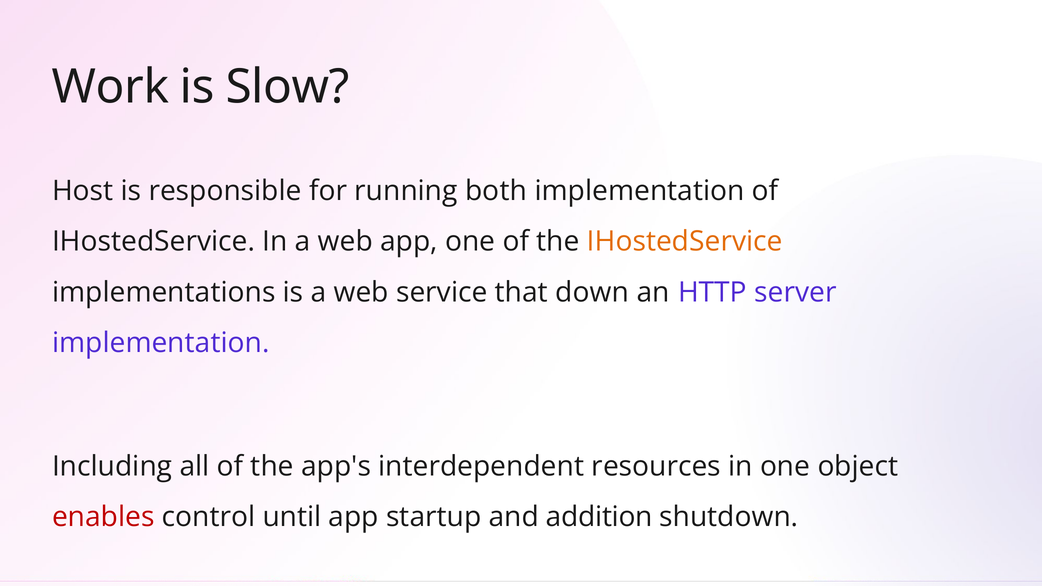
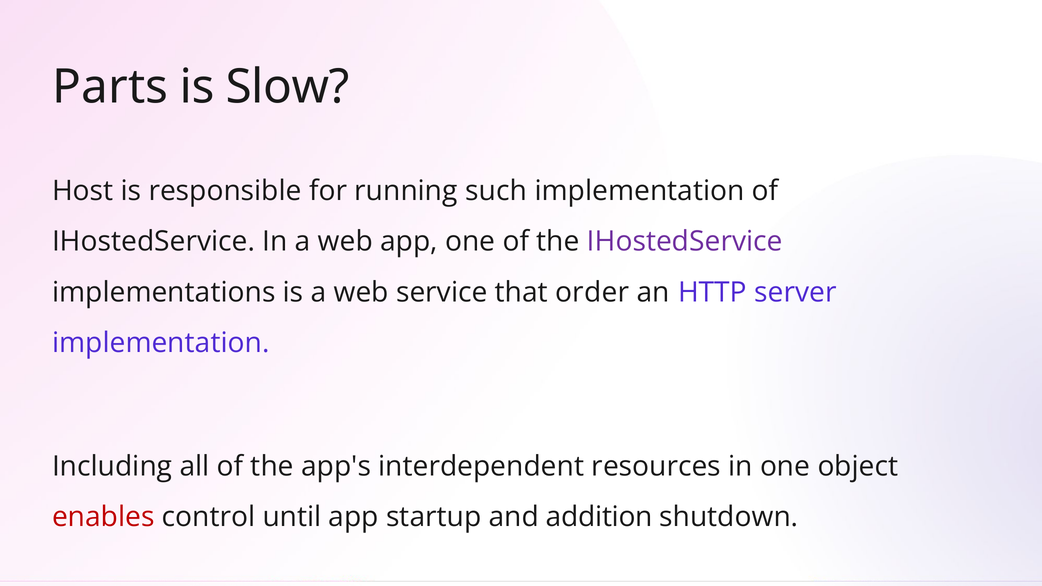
Work: Work -> Parts (110, 87)
both: both -> such (496, 191)
IHostedService colour: orange -> purple (685, 242)
down: down -> order (592, 292)
